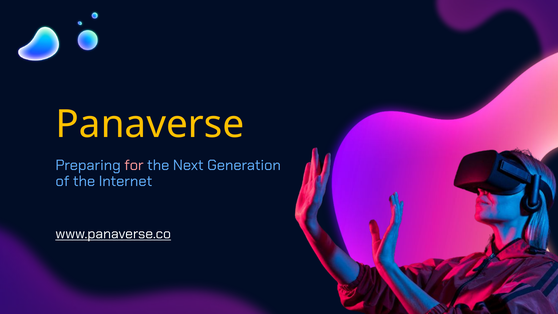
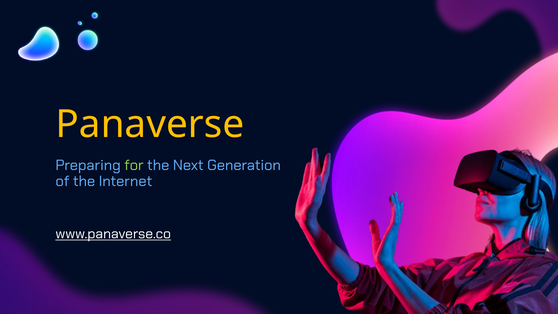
for colour: pink -> light green (134, 165)
